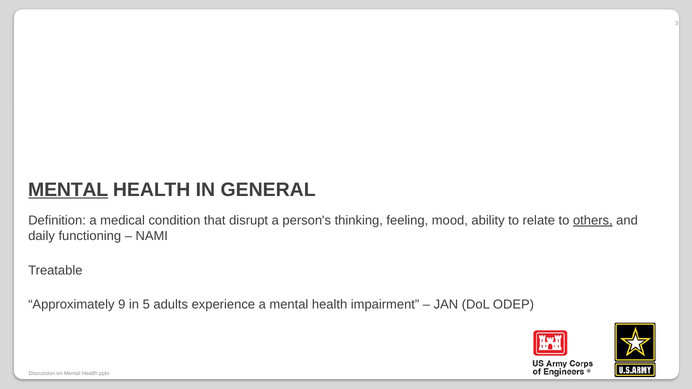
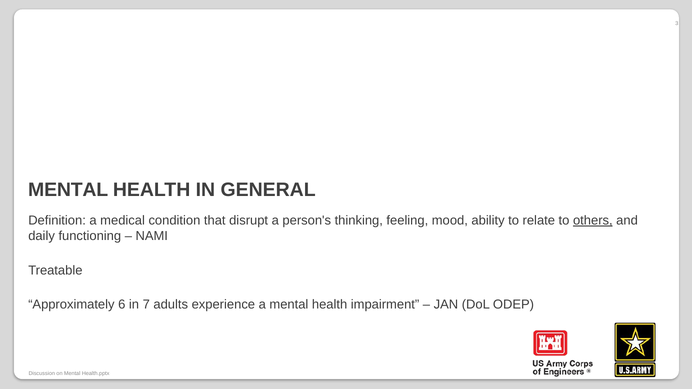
MENTAL underline: present -> none (68, 190)
9: 9 -> 6 (122, 305)
5: 5 -> 7 (146, 305)
